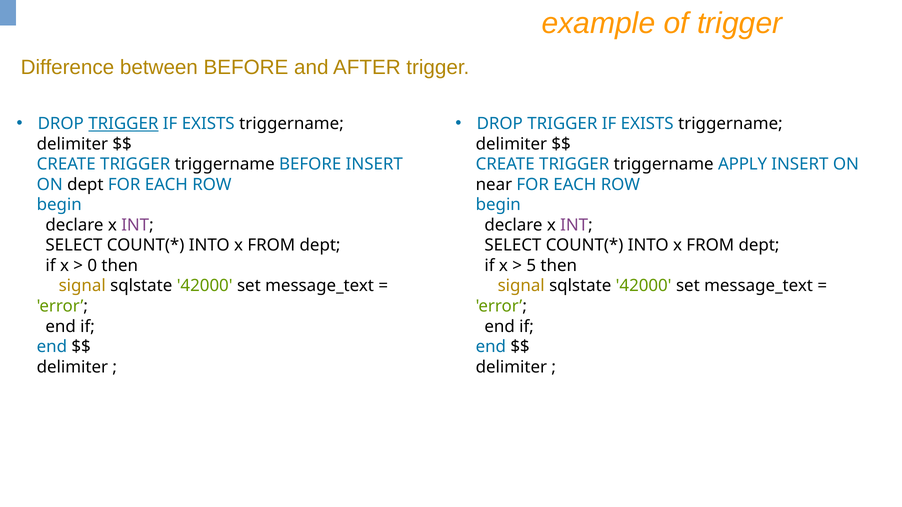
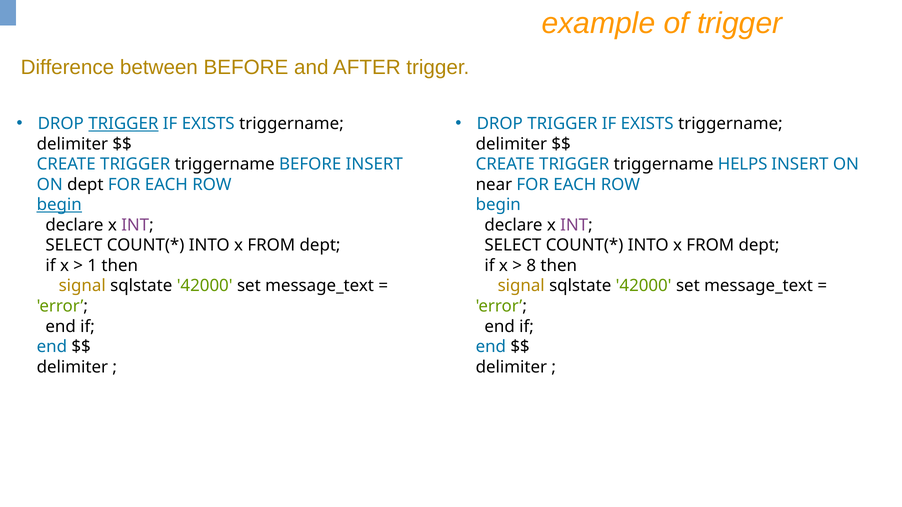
APPLY: APPLY -> HELPS (743, 164)
begin underline: none -> present (59, 205)
0: 0 -> 1 (92, 266)
5: 5 -> 8 (531, 266)
